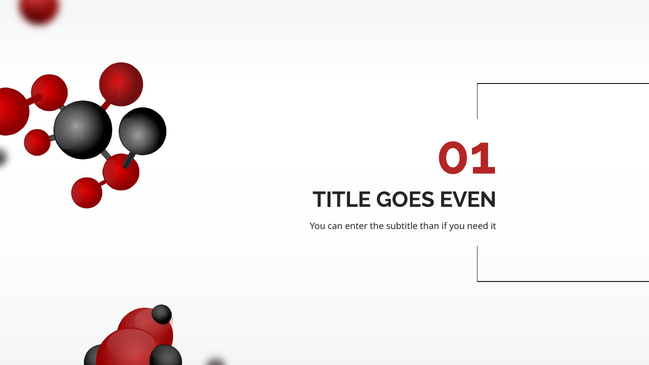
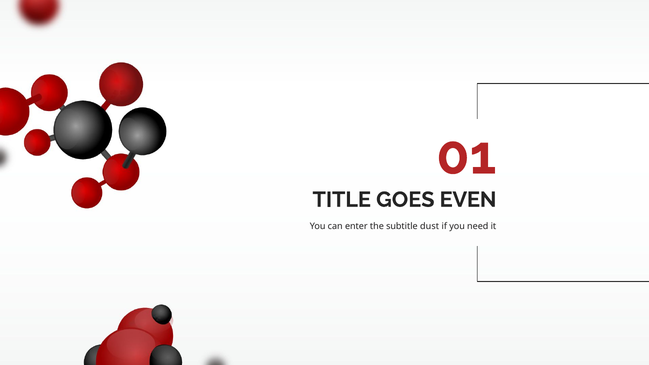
than: than -> dust (430, 226)
